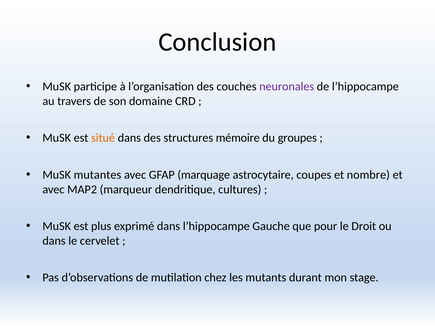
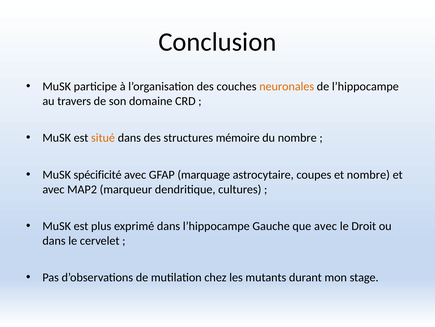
neuronales colour: purple -> orange (287, 86)
du groupes: groupes -> nombre (297, 138)
mutantes: mutantes -> spécificité (98, 174)
que pour: pour -> avec (326, 226)
